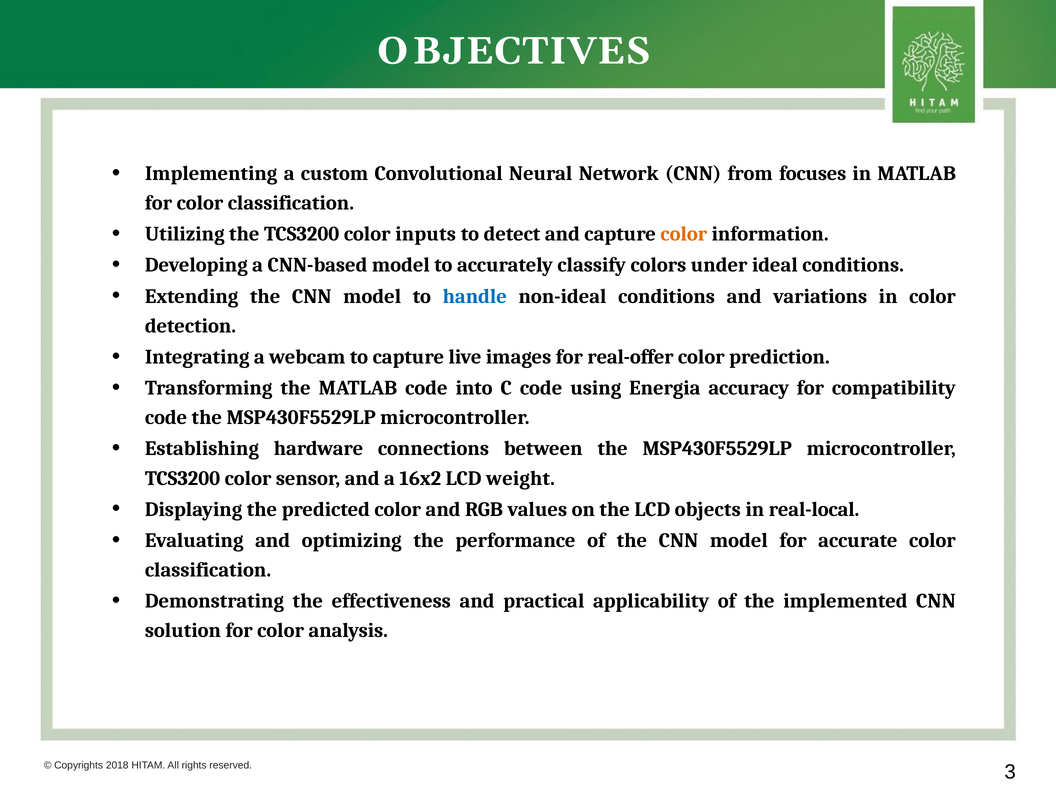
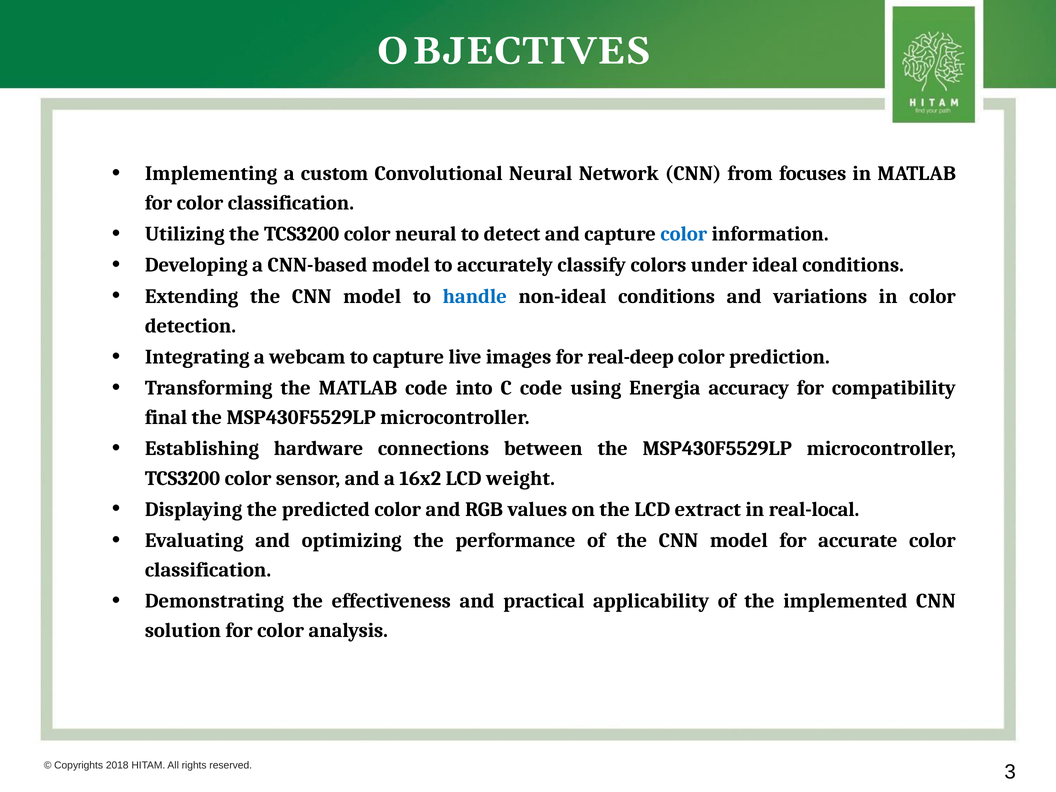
color inputs: inputs -> neural (426, 234)
color colour: orange -> blue (684, 234)
real-offer: real-offer -> real-deep (631, 357)
code: code -> final (166, 418)
objects: objects -> extract (708, 509)
